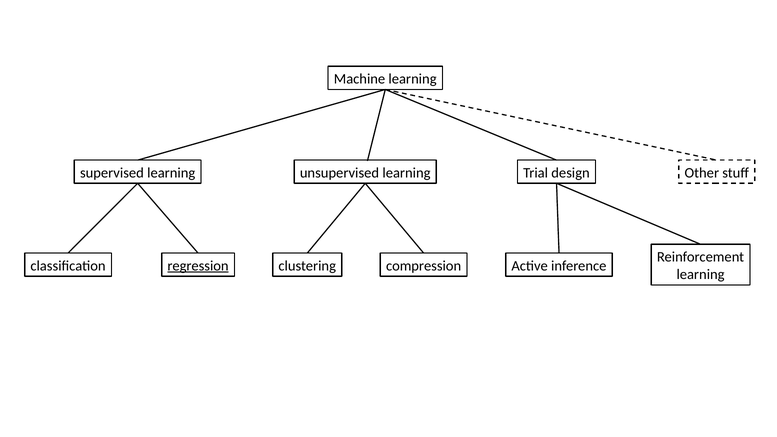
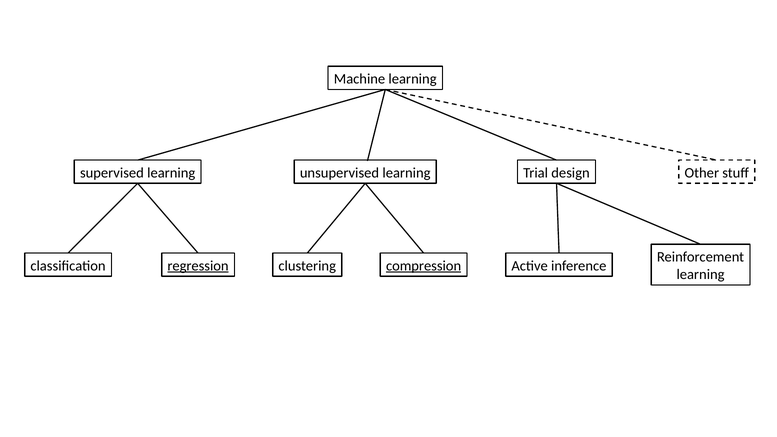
compression underline: none -> present (424, 266)
